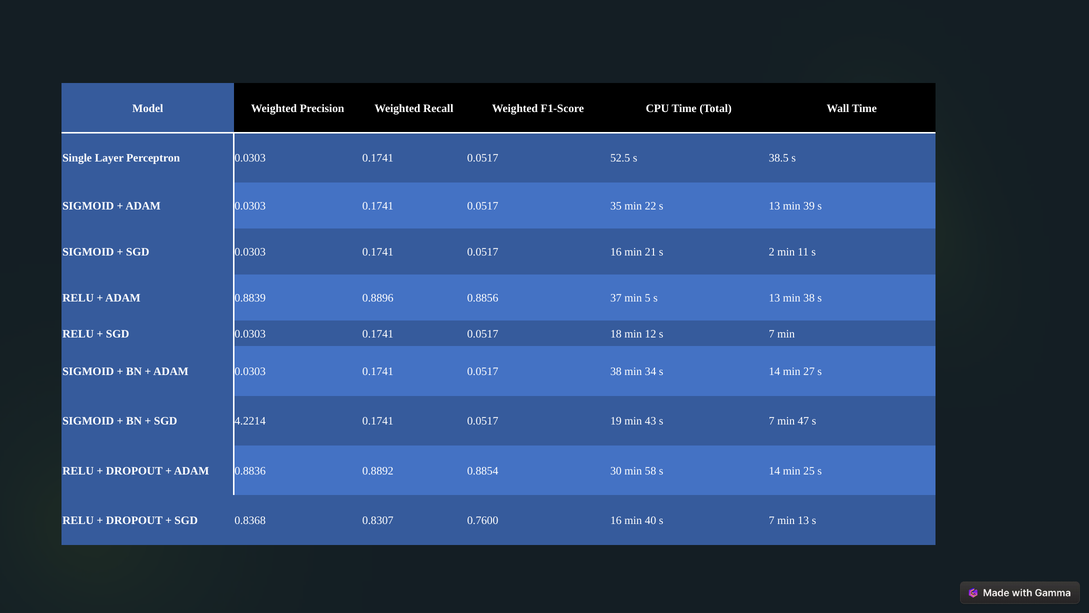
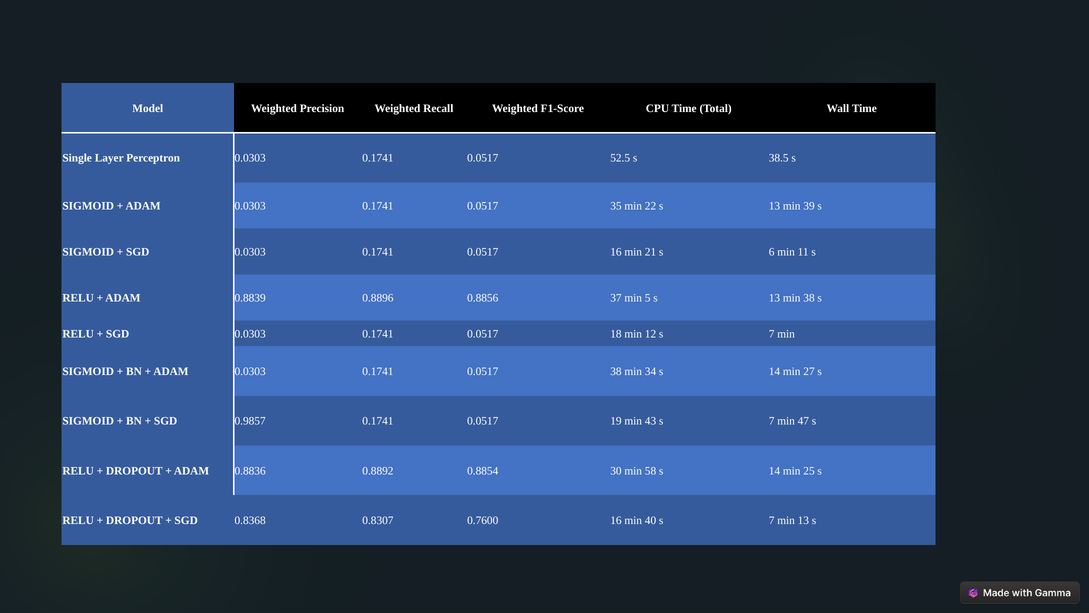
2: 2 -> 6 (772, 252)
4.2214: 4.2214 -> 0.9857 (250, 421)
